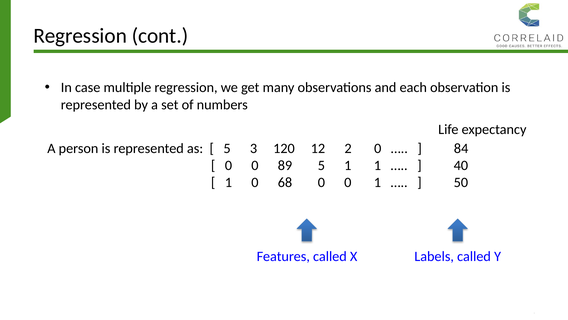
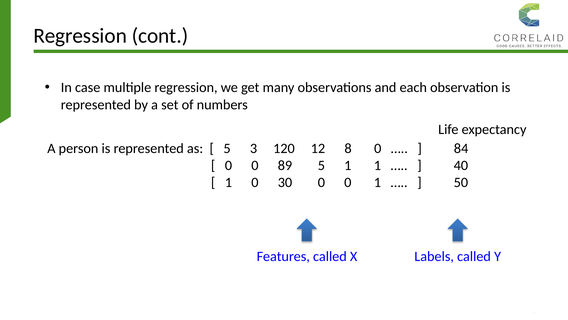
2: 2 -> 8 (348, 148)
68: 68 -> 30 (285, 182)
